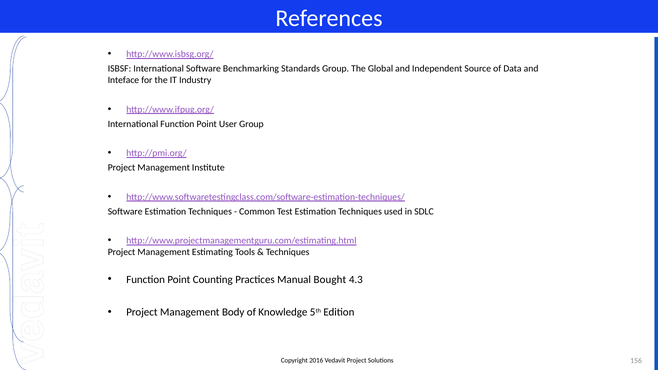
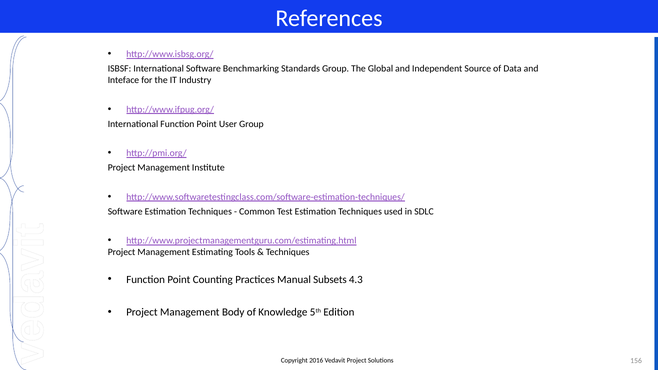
Bought: Bought -> Subsets (330, 280)
